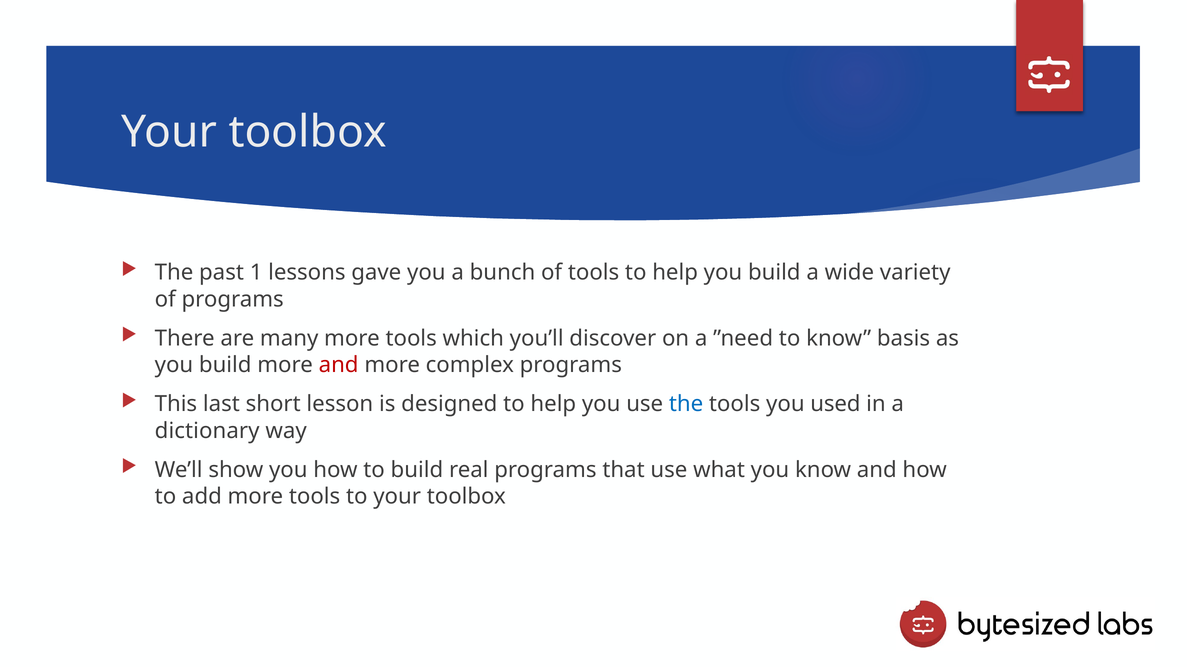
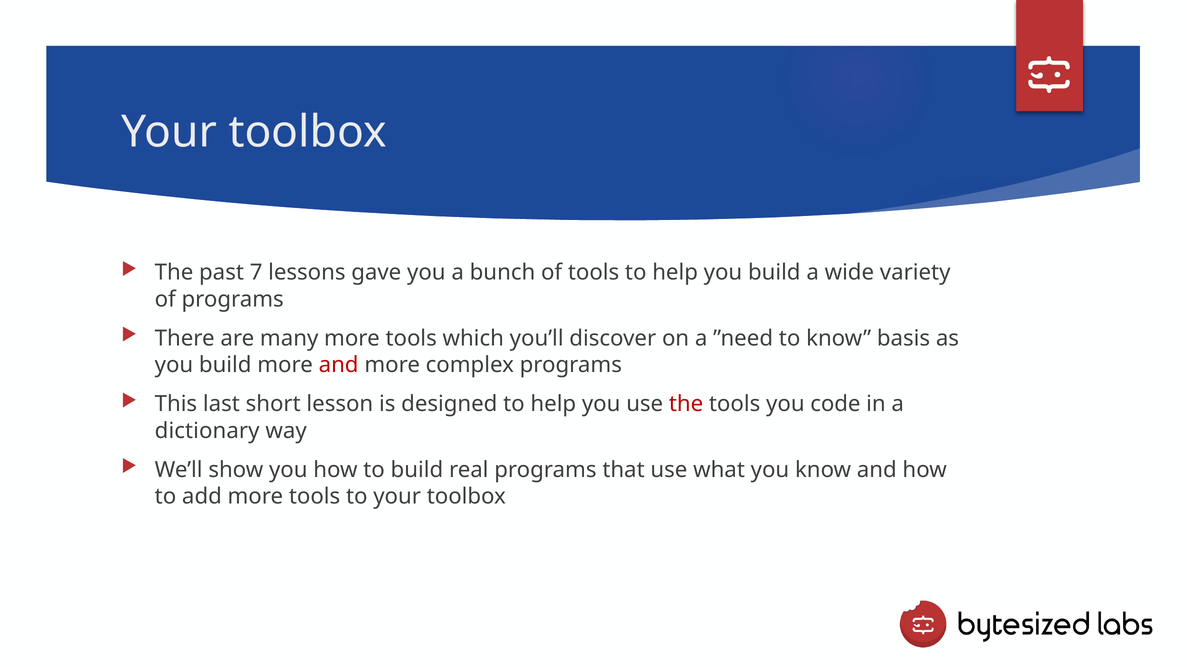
1: 1 -> 7 (256, 273)
the colour: blue -> red (686, 404)
used: used -> code (835, 404)
